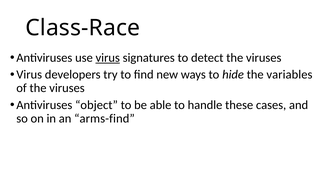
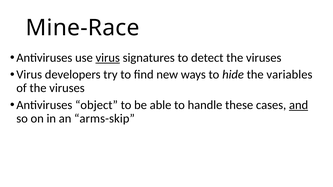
Class-Race: Class-Race -> Mine-Race (83, 28)
and underline: none -> present (299, 105)
arms-find: arms-find -> arms-skip (104, 119)
